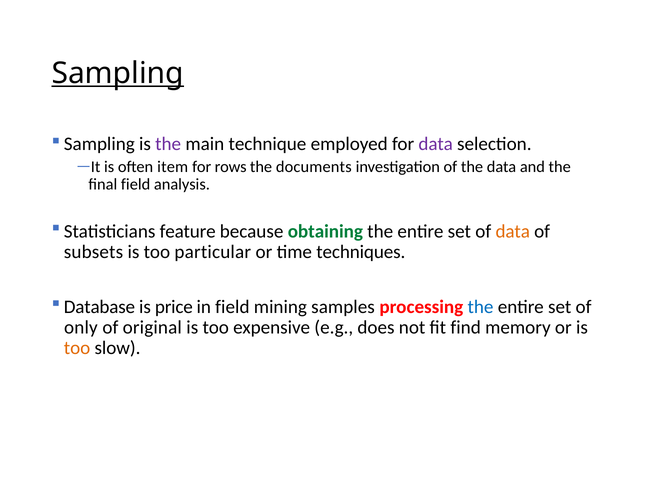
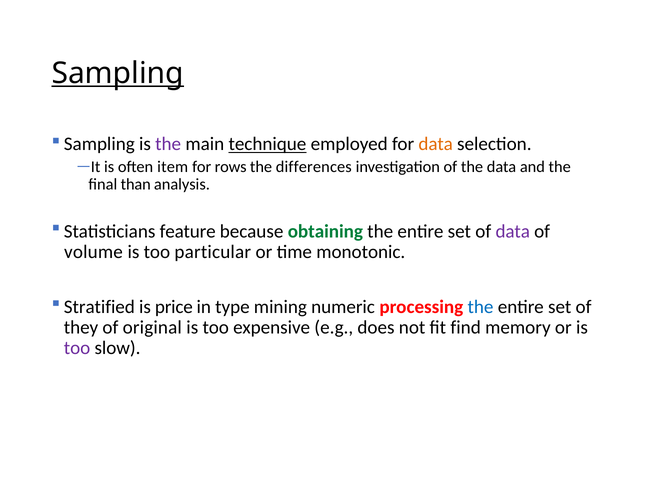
technique underline: none -> present (267, 144)
data colour: purple -> orange (436, 144)
documents: documents -> differences (314, 167)
final field: field -> than (136, 185)
data colour: orange -> purple (513, 232)
subsets: subsets -> volume (93, 252)
techniques: techniques -> monotonic (361, 252)
Database: Database -> Stratified (99, 307)
in field: field -> type (232, 307)
samples: samples -> numeric (343, 307)
only: only -> they (81, 328)
too colour: orange -> purple (77, 348)
